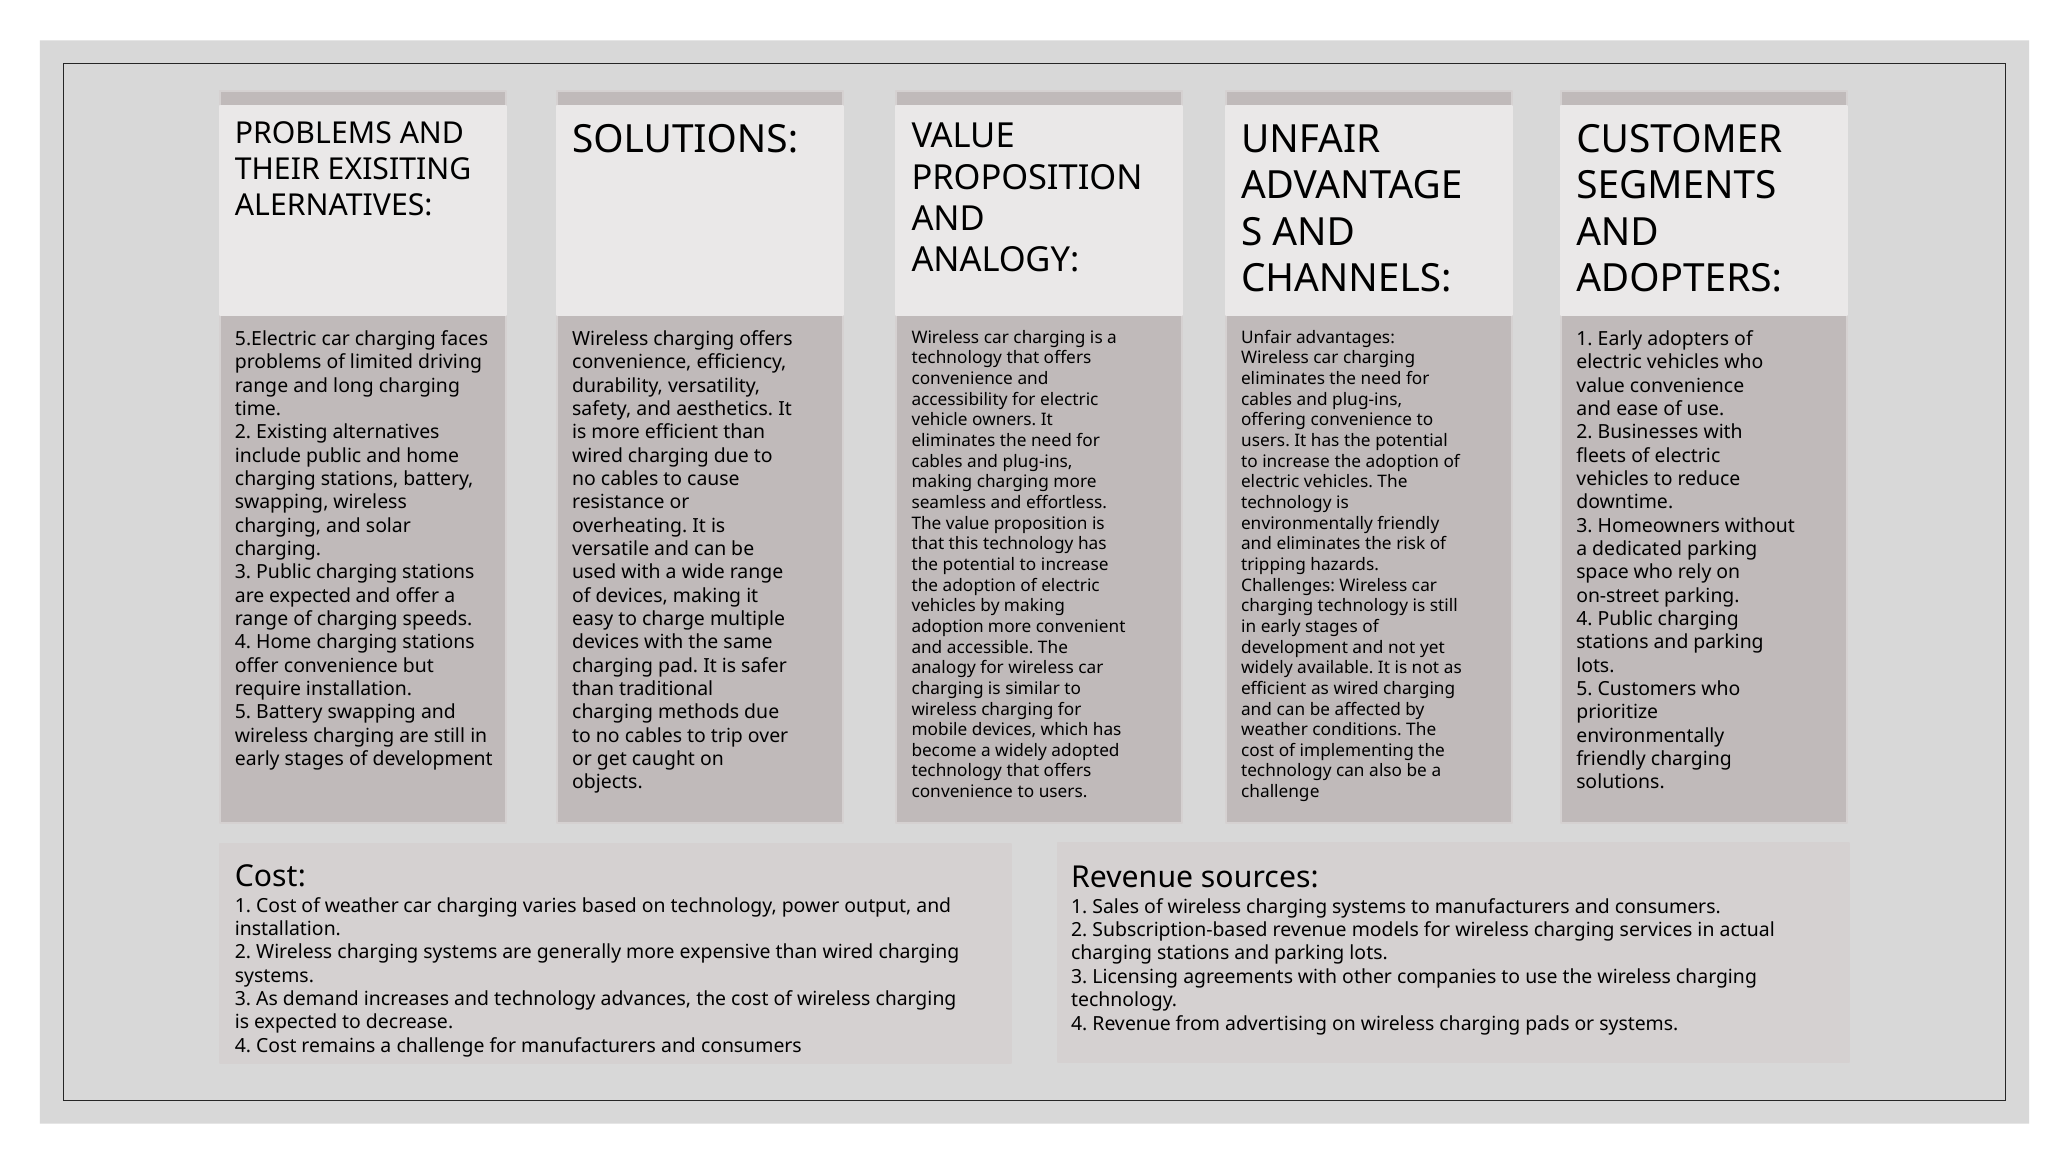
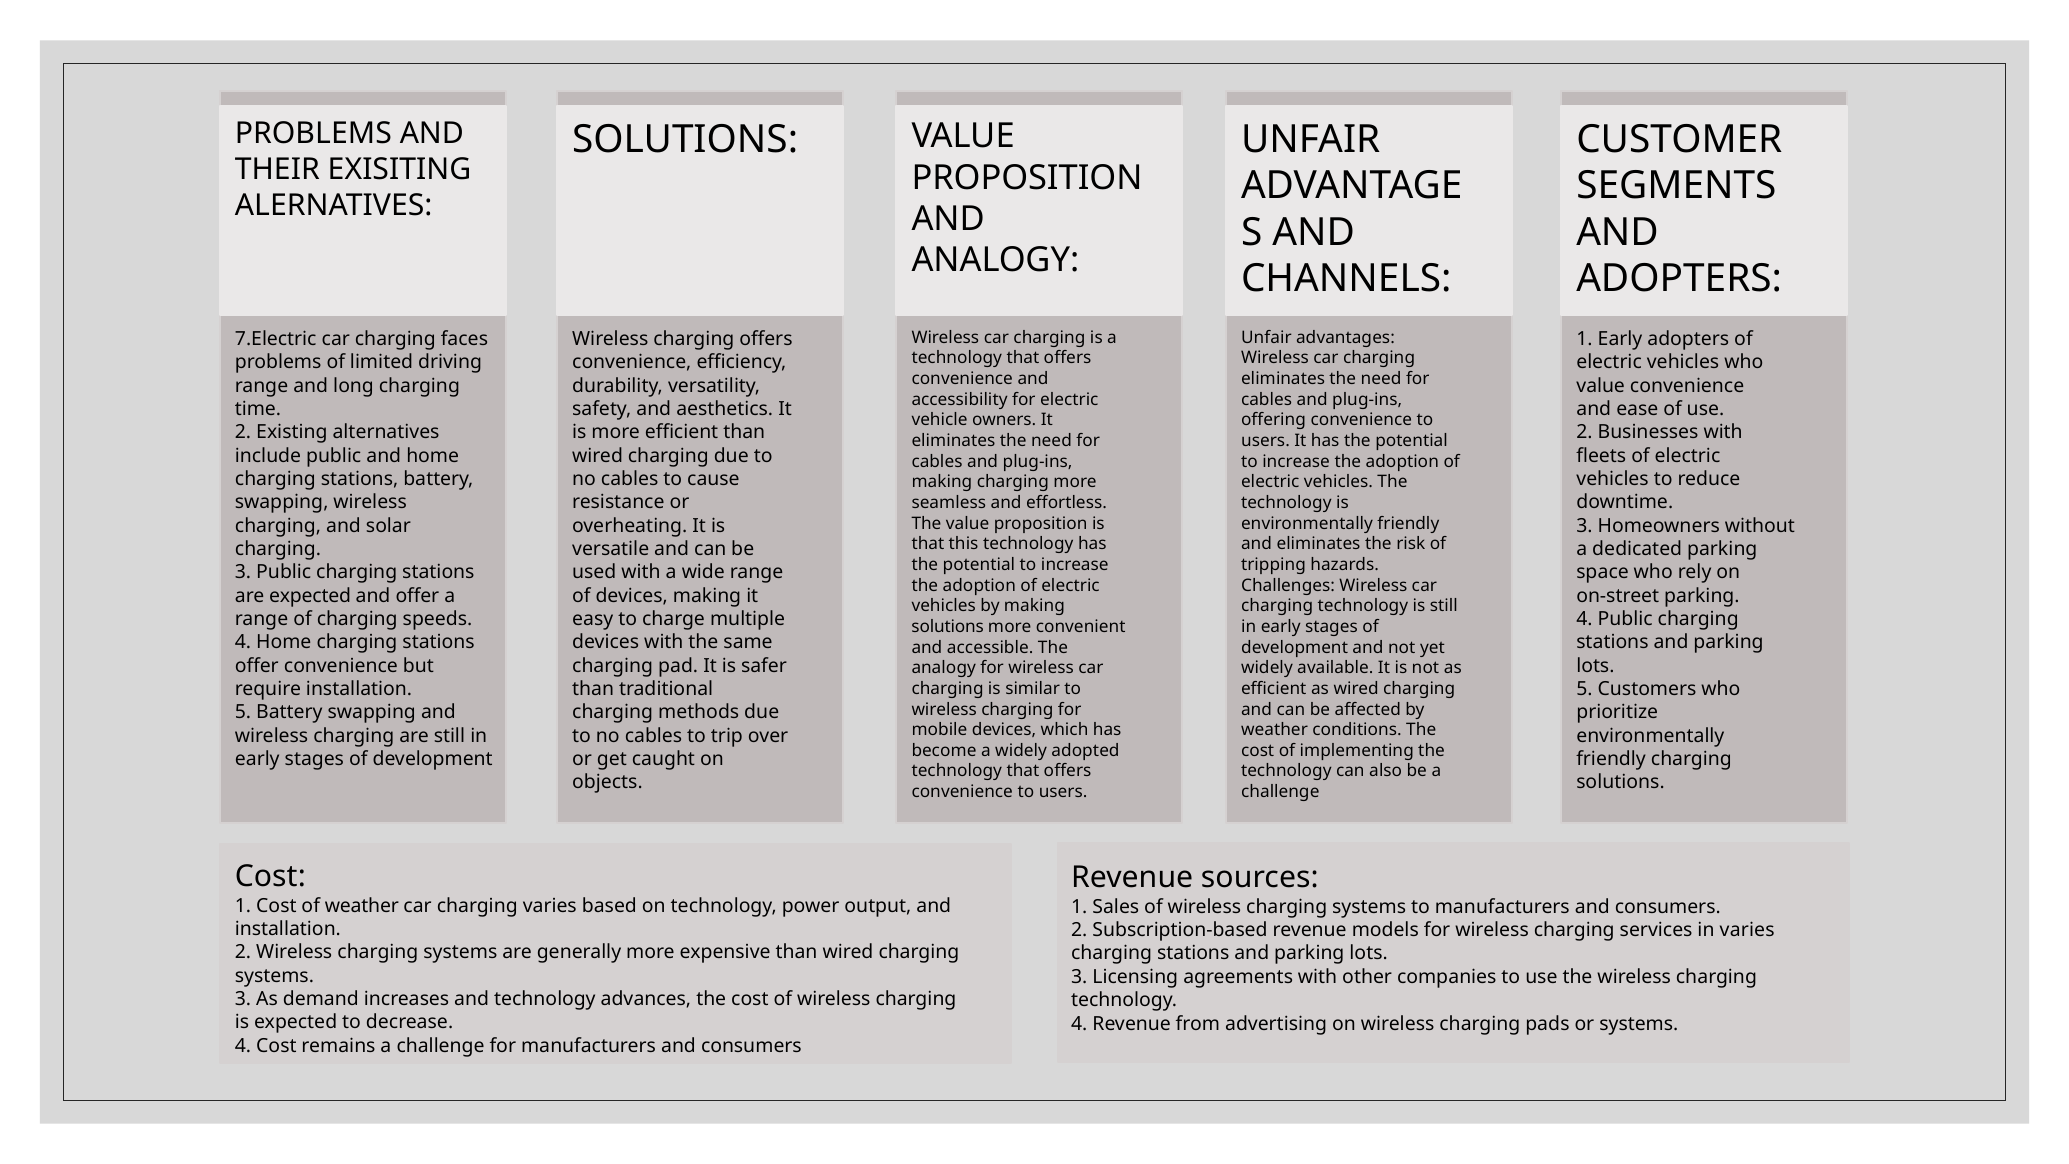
5.Electric: 5.Electric -> 7.Electric (276, 339)
adoption: adoption -> solutions (948, 627)
in actual: actual -> varies (1747, 930)
